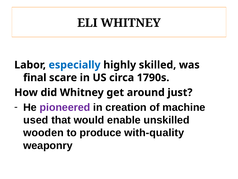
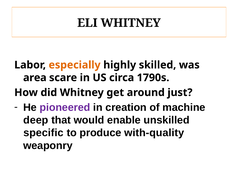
especially colour: blue -> orange (75, 65)
final: final -> area (35, 77)
used: used -> deep (36, 120)
wooden: wooden -> specific (43, 132)
